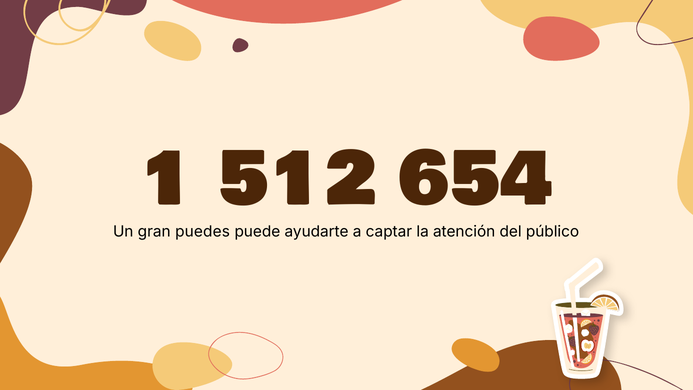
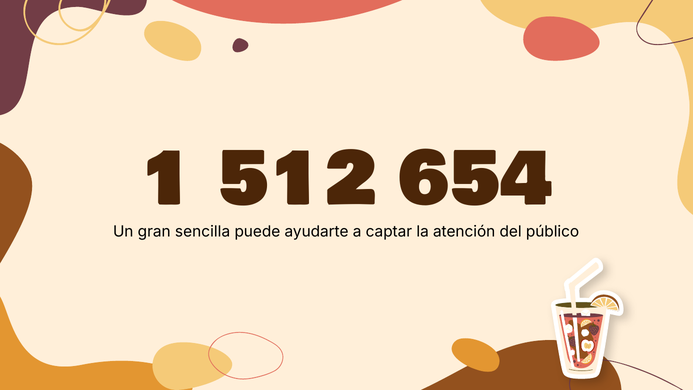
puedes: puedes -> sencilla (203, 231)
